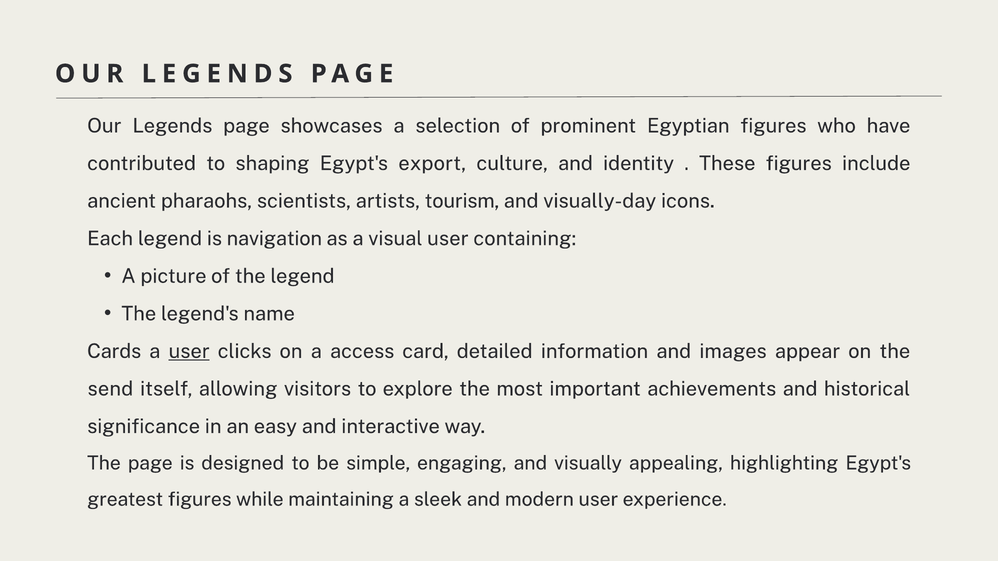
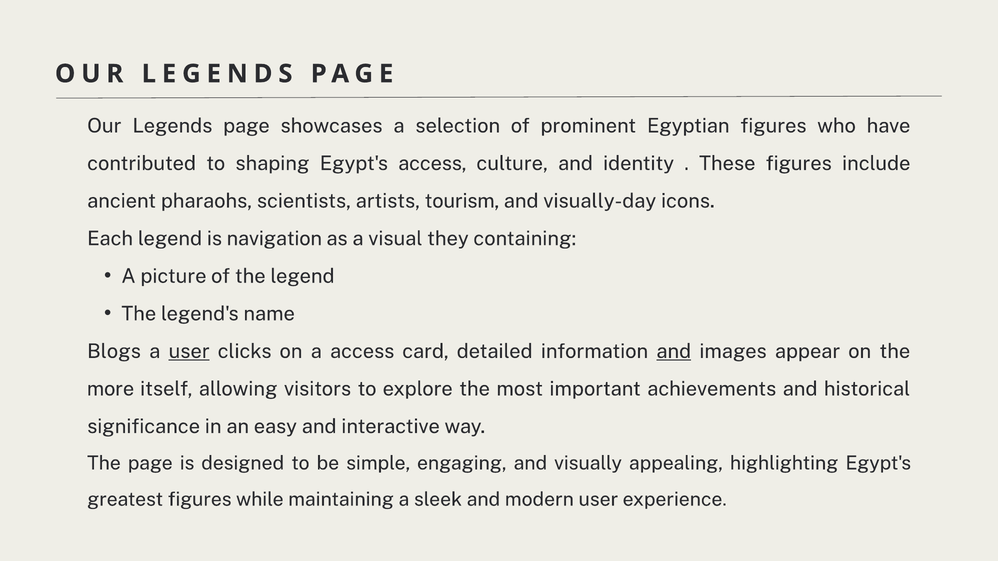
Egypt's export: export -> access (432, 164)
visual user: user -> they (448, 239)
Cards: Cards -> Blogs (114, 352)
and underline: none -> present (674, 352)
send: send -> more (111, 389)
